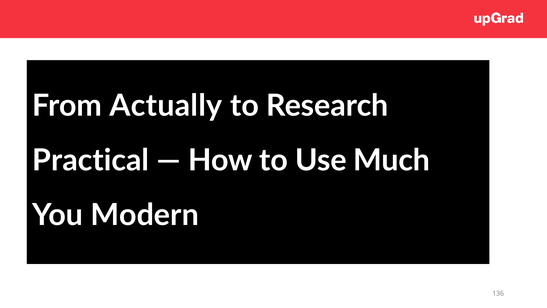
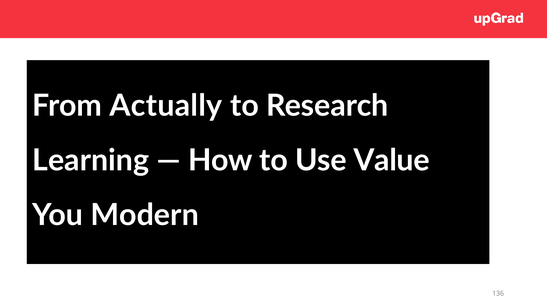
Practical: Practical -> Learning (91, 160)
Much: Much -> Value (392, 160)
